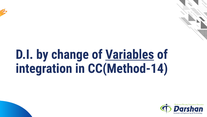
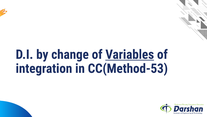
CC(Method-14: CC(Method-14 -> CC(Method-53 (128, 68)
